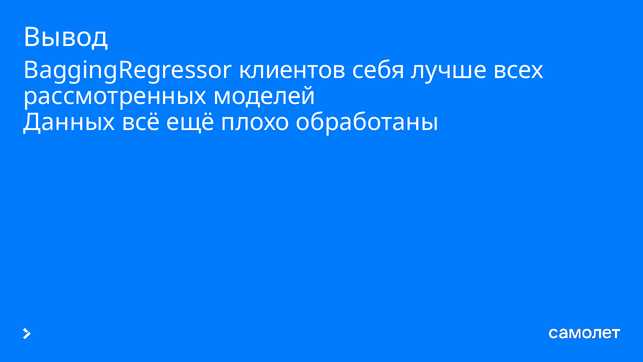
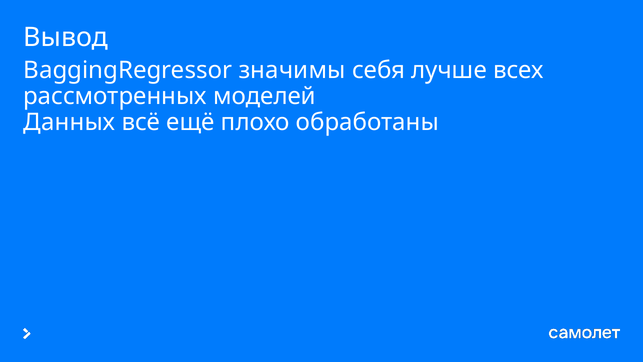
клиентов: клиентов -> значимы (292, 70)
